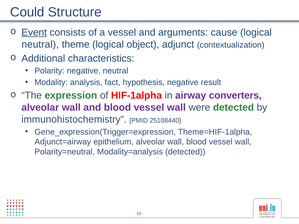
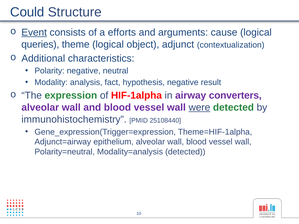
a vessel: vessel -> efforts (122, 32)
neutral: neutral -> queries (40, 44)
were underline: none -> present (199, 108)
